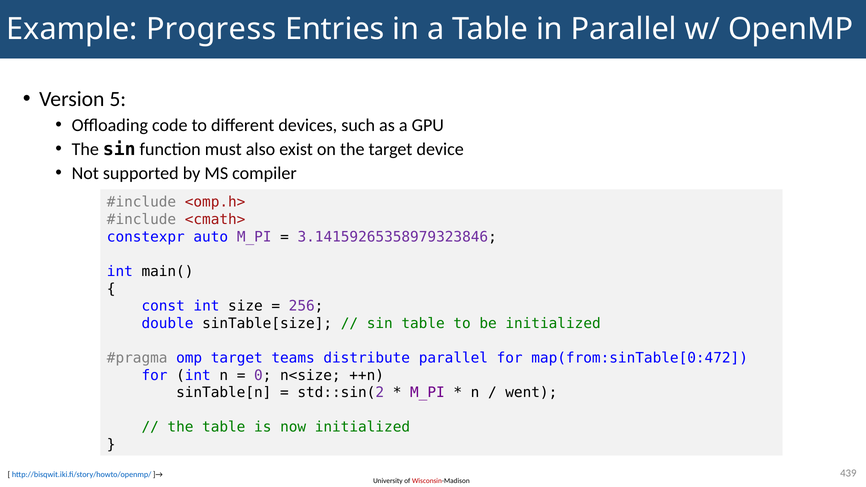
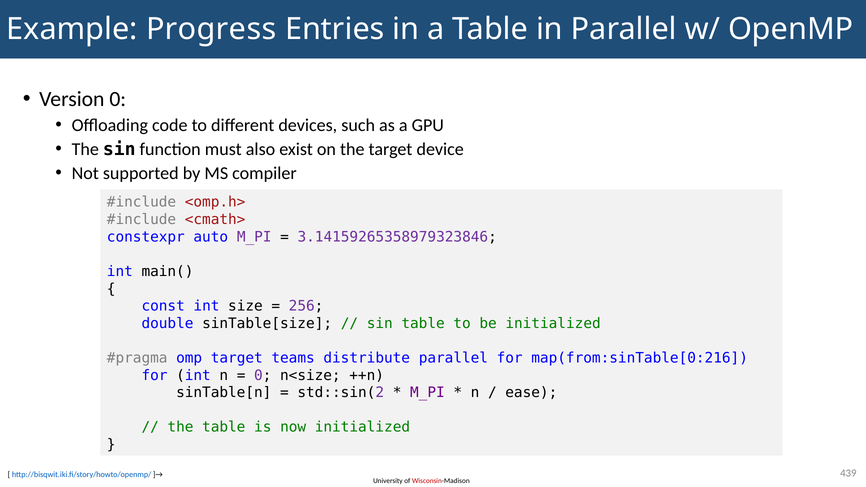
Version 5: 5 -> 0 (118, 99)
map(from:sinTable[0:472: map(from:sinTable[0:472 -> map(from:sinTable[0:216 (640, 358)
went: went -> ease (531, 393)
